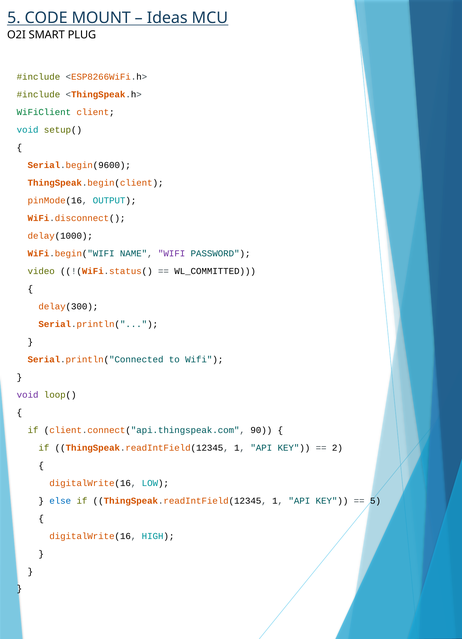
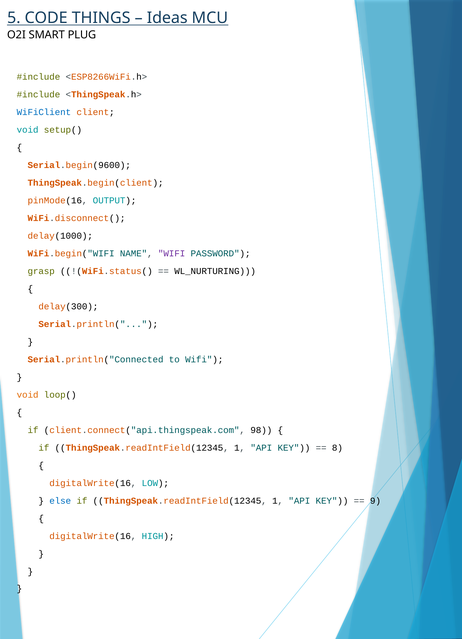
MOUNT: MOUNT -> THINGS (101, 18)
WiFiClient colour: green -> blue (44, 112)
video: video -> grasp (41, 271)
WL_COMMITTED: WL_COMMITTED -> WL_NURTURING (215, 271)
void colour: purple -> orange (28, 395)
90: 90 -> 98 (261, 430)
2: 2 -> 8 (337, 448)
5: 5 -> 9 (375, 501)
